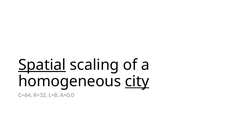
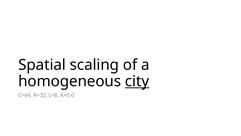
Spatial underline: present -> none (42, 65)
